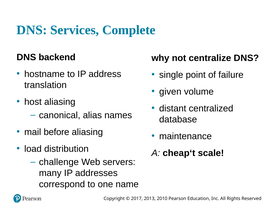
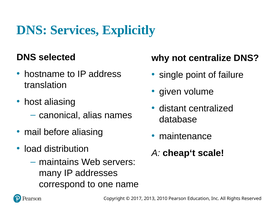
Complete: Complete -> Explicitly (129, 30)
backend: backend -> selected (57, 57)
challenge: challenge -> maintains (59, 162)
